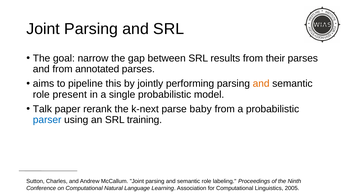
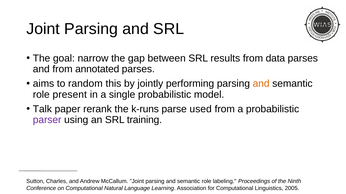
their: their -> data (275, 58)
pipeline: pipeline -> random (85, 84)
k-next: k-next -> k-runs (145, 109)
baby: baby -> used (201, 109)
parser colour: blue -> purple (47, 120)
